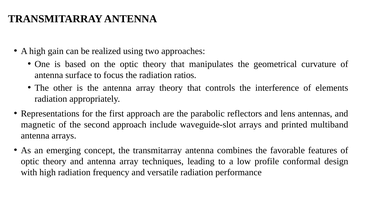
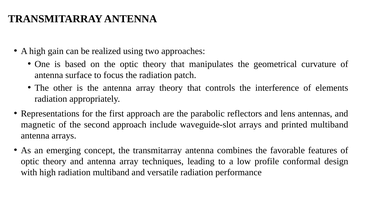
ratios: ratios -> patch (185, 75)
radiation frequency: frequency -> multiband (111, 173)
